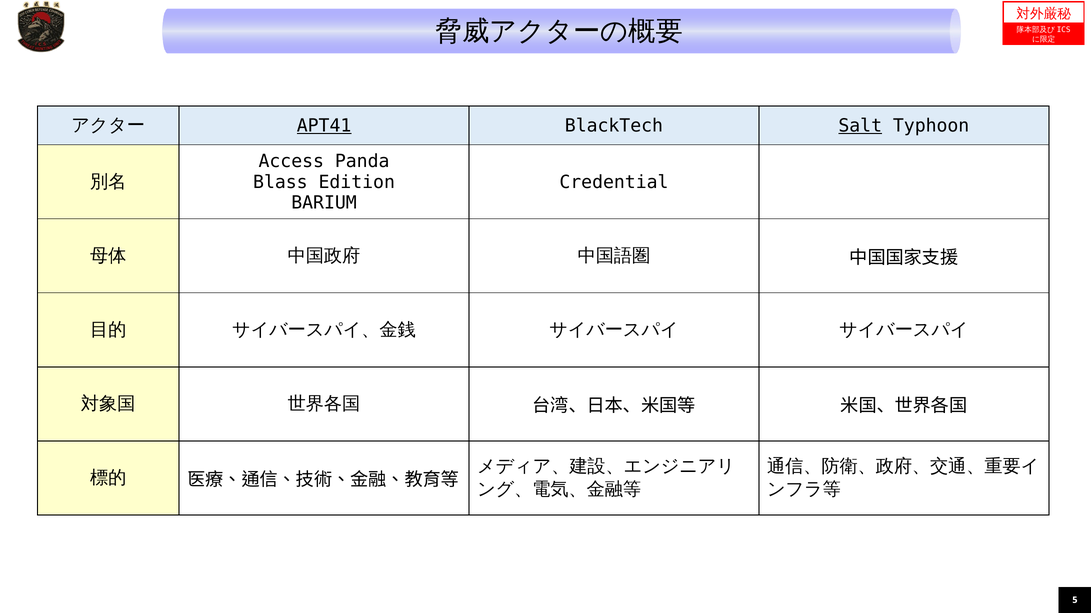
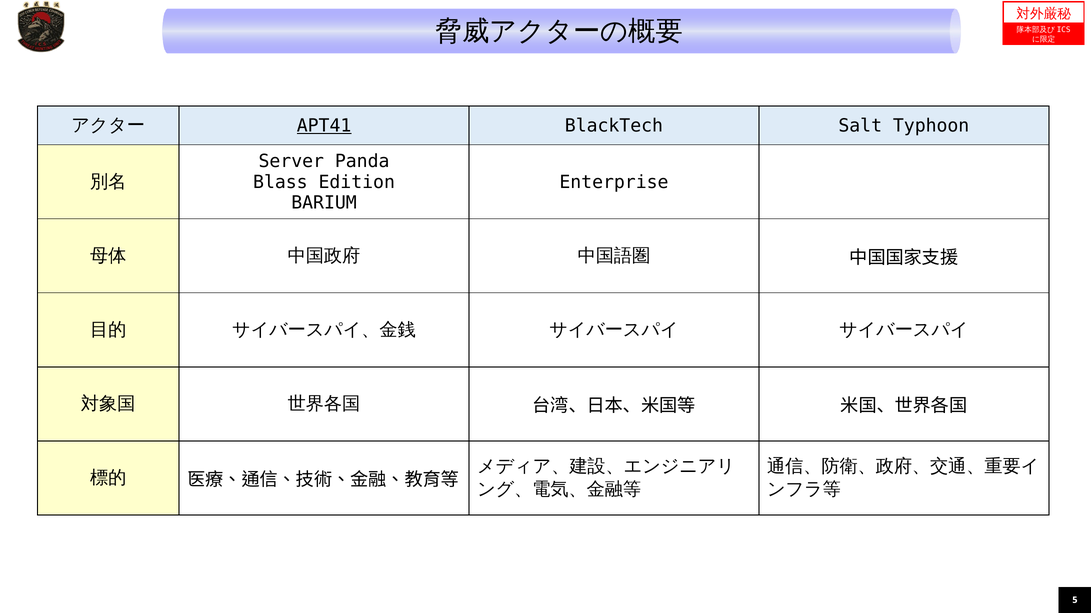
Salt underline: present -> none (860, 126)
Access: Access -> Server (291, 161)
Credential: Credential -> Enterprise (614, 182)
